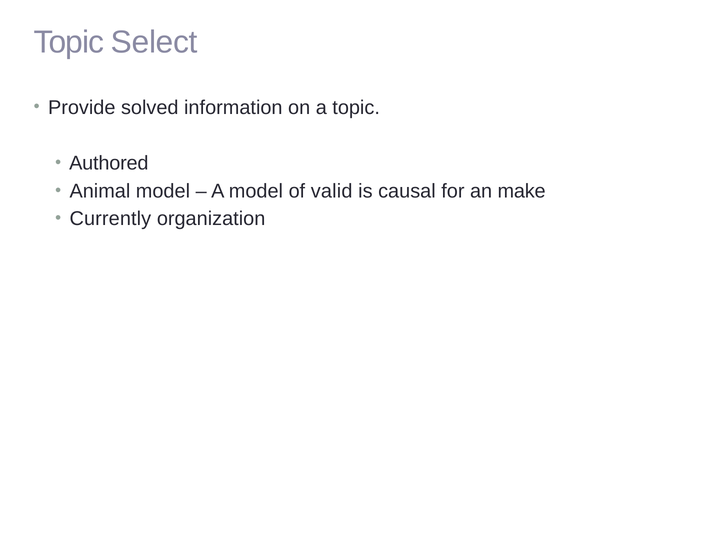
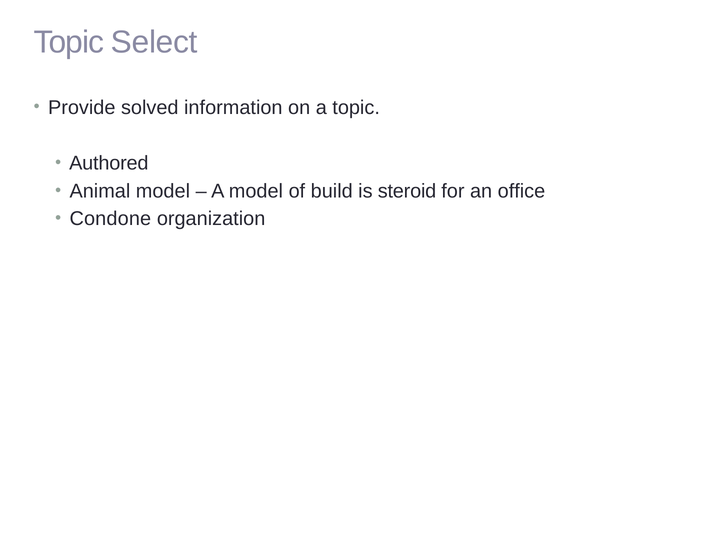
valid: valid -> build (332, 191)
causal: causal -> steroid (407, 191)
make: make -> office (521, 191)
Currently: Currently -> Condone (110, 219)
